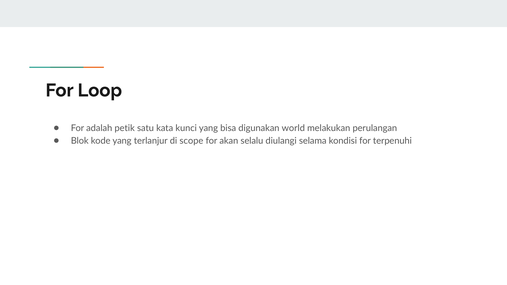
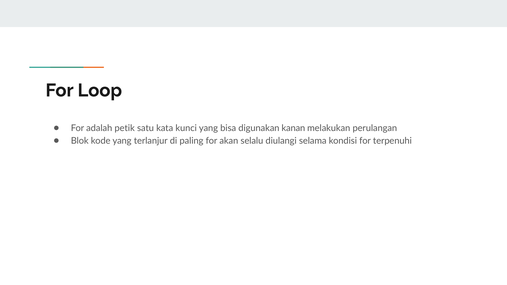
world: world -> kanan (293, 128)
scope: scope -> paling (191, 141)
